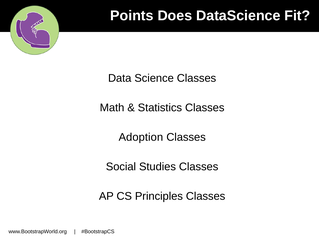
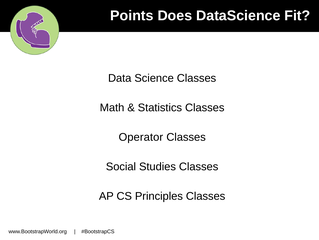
Adoption: Adoption -> Operator (141, 137)
